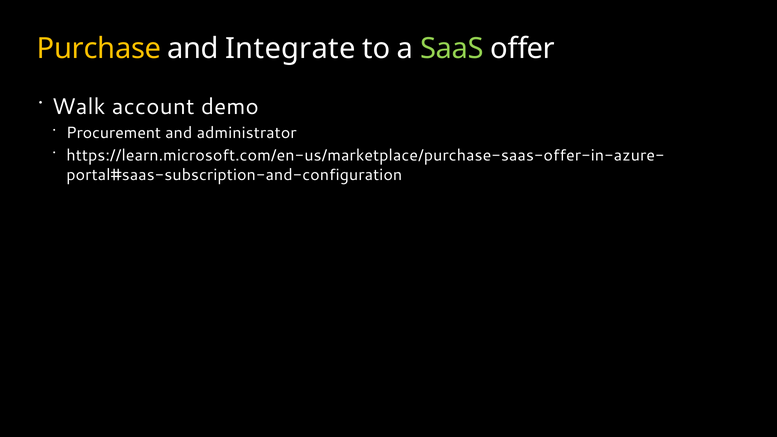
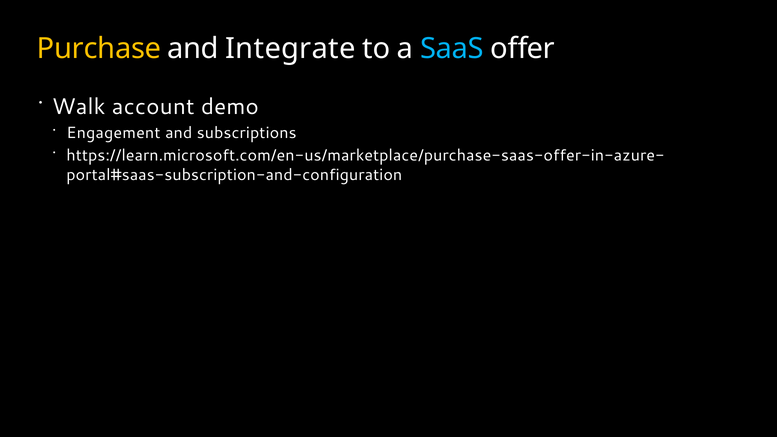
SaaS colour: light green -> light blue (452, 49)
Procurement: Procurement -> Engagement (113, 133)
administrator: administrator -> subscriptions (247, 133)
